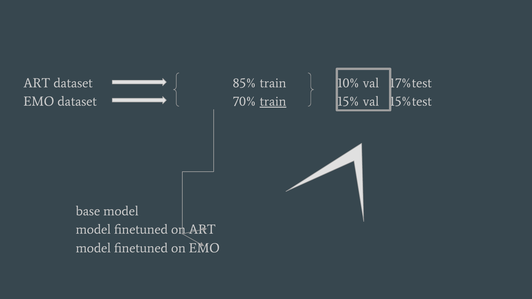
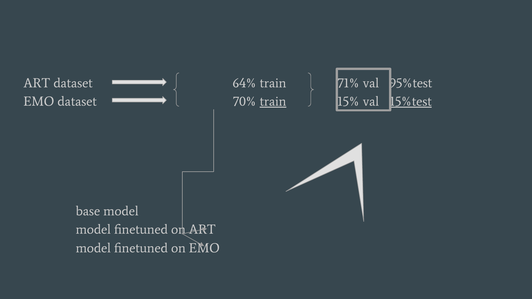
85%: 85% -> 64% (245, 83)
10%: 10% -> 71% (348, 83)
17%test: 17%test -> 95%test (411, 83)
15%test underline: none -> present (411, 102)
